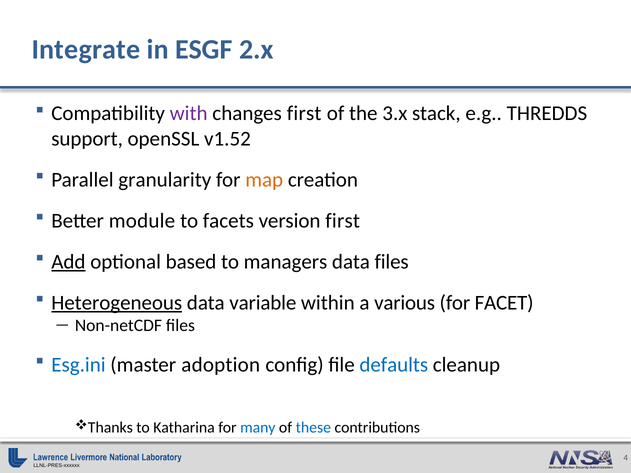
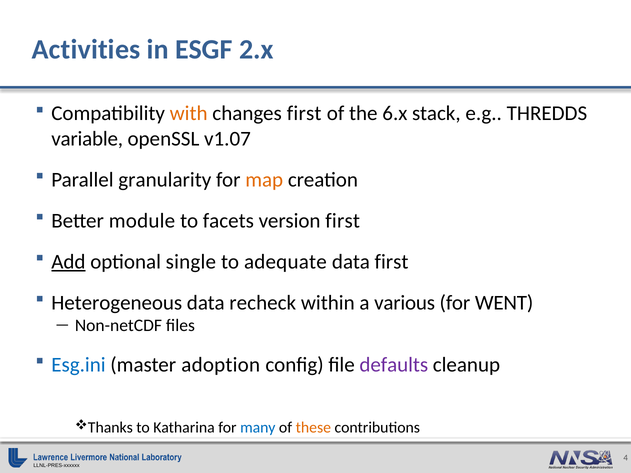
Integrate: Integrate -> Activities (86, 50)
with colour: purple -> orange (189, 114)
3.x: 3.x -> 6.x (395, 114)
support: support -> variable (87, 139)
v1.52: v1.52 -> v1.07 (227, 139)
based: based -> single (191, 262)
managers: managers -> adequate (285, 262)
data files: files -> first (392, 262)
Heterogeneous underline: present -> none (117, 303)
variable: variable -> recheck (263, 303)
FACET: FACET -> WENT (504, 303)
defaults colour: blue -> purple (394, 365)
these colour: blue -> orange (313, 428)
